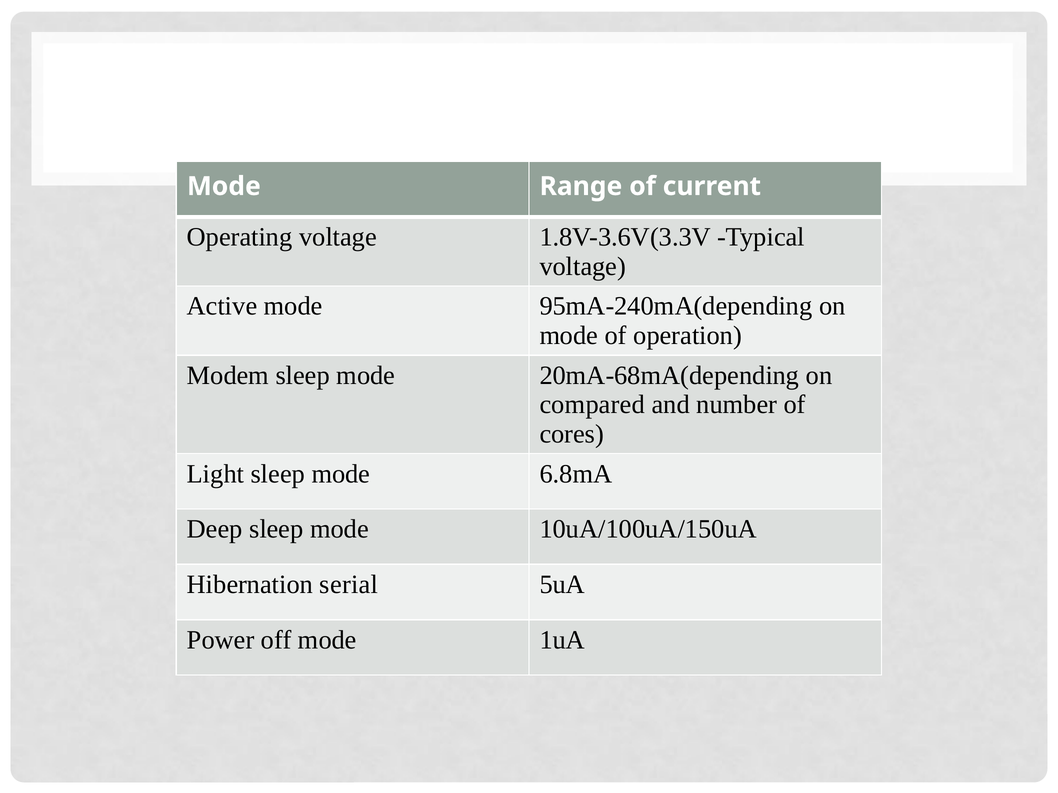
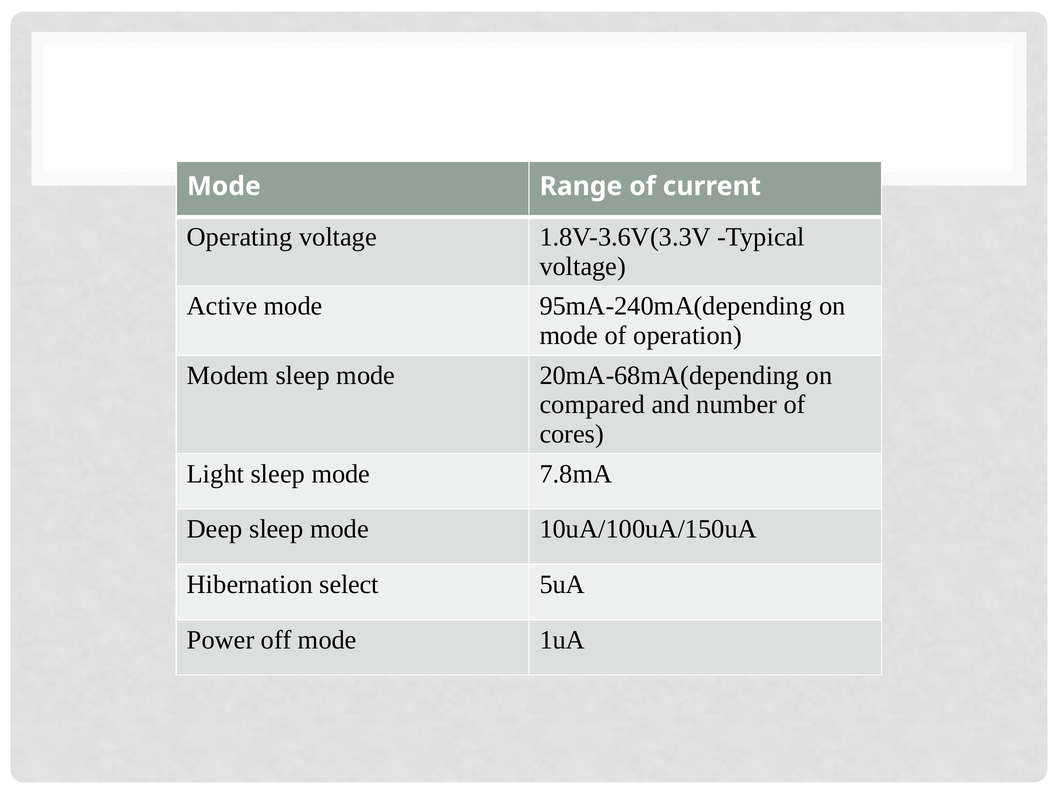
6.8mA: 6.8mA -> 7.8mA (576, 474)
serial: serial -> select (349, 585)
